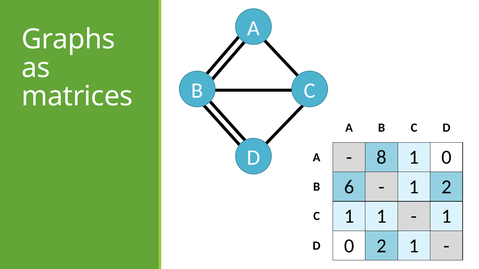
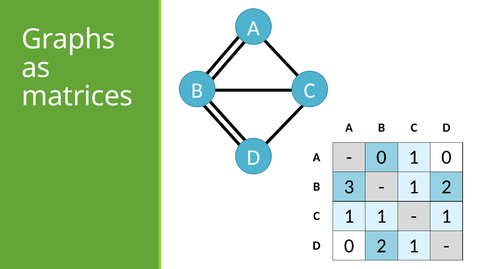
8: 8 -> 0 (382, 158)
6: 6 -> 3 (349, 187)
